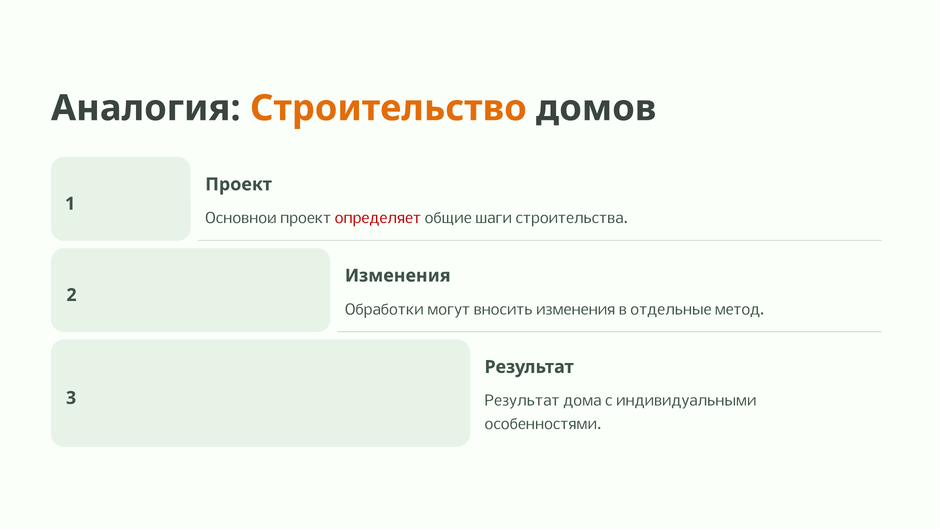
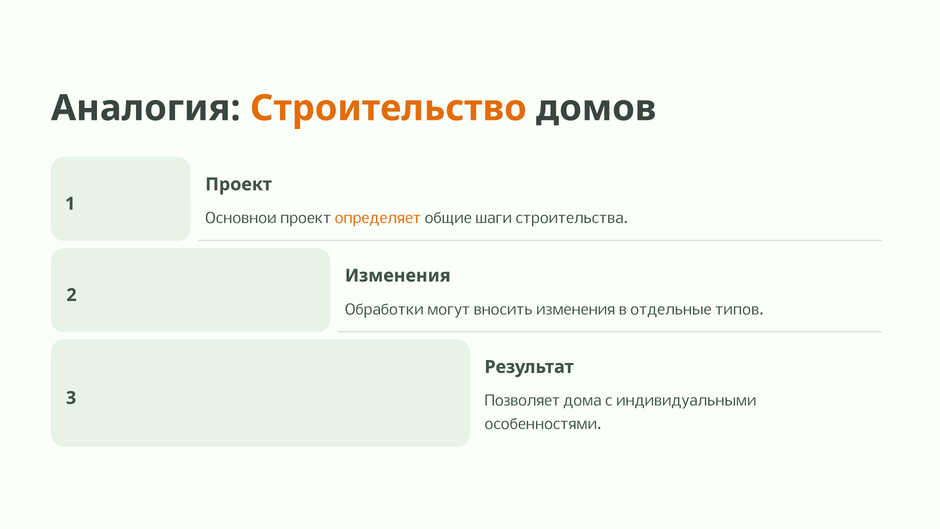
определяет colour: red -> orange (378, 219)
метод: метод -> типов (739, 310)
Результат: Результат -> Позволяет (522, 401)
